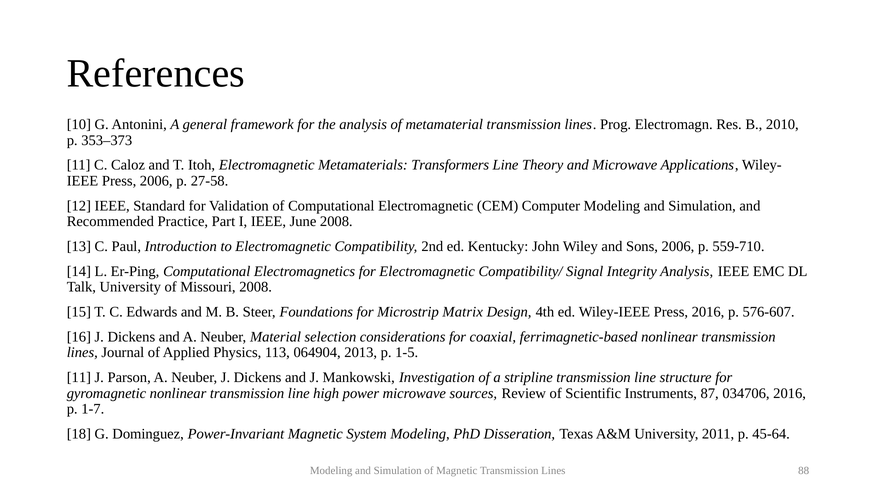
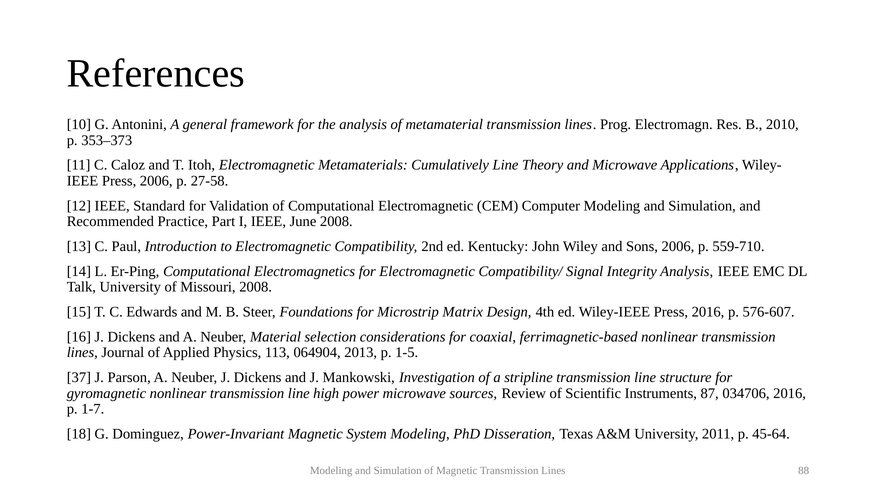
Transformers: Transformers -> Cumulatively (450, 165)
11: 11 -> 37 (79, 377)
